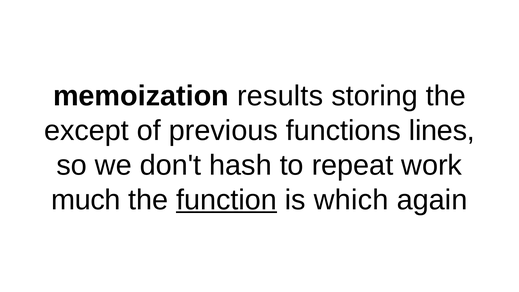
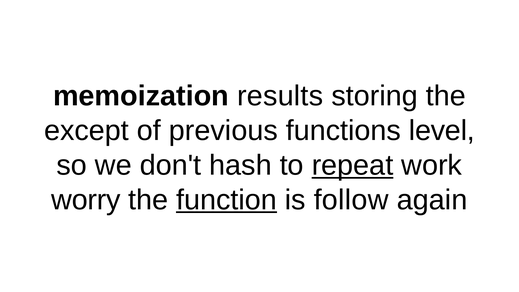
lines: lines -> level (442, 131)
repeat underline: none -> present (352, 165)
much: much -> worry (86, 200)
which: which -> follow (351, 200)
